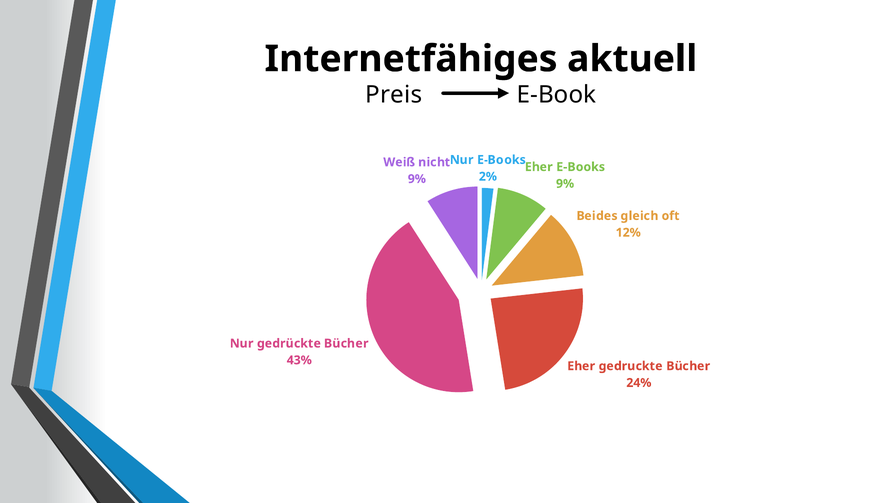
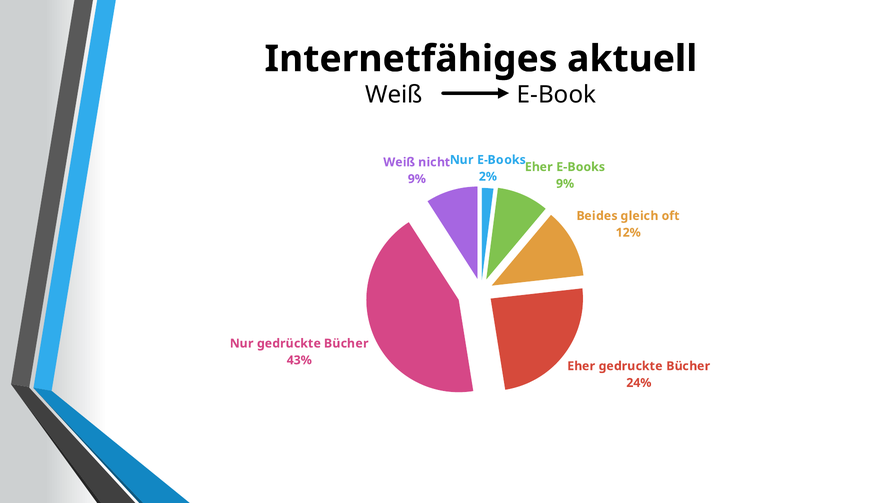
Preis: Preis -> Weiß (394, 95)
